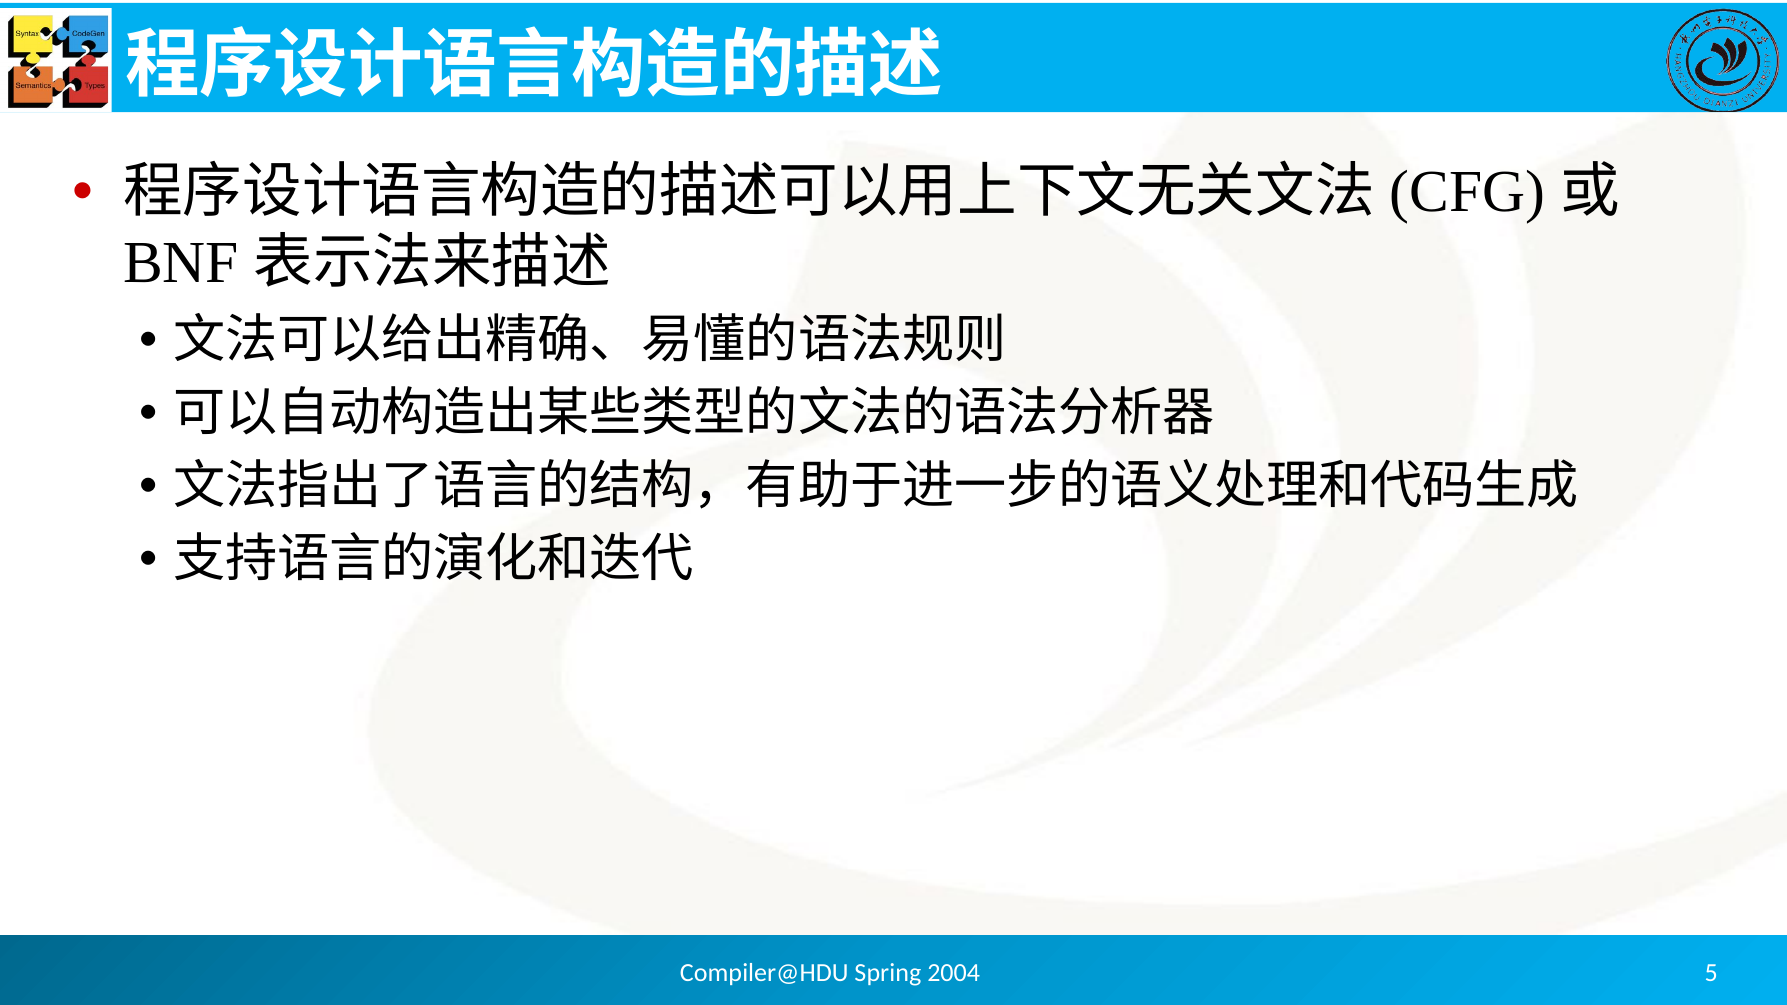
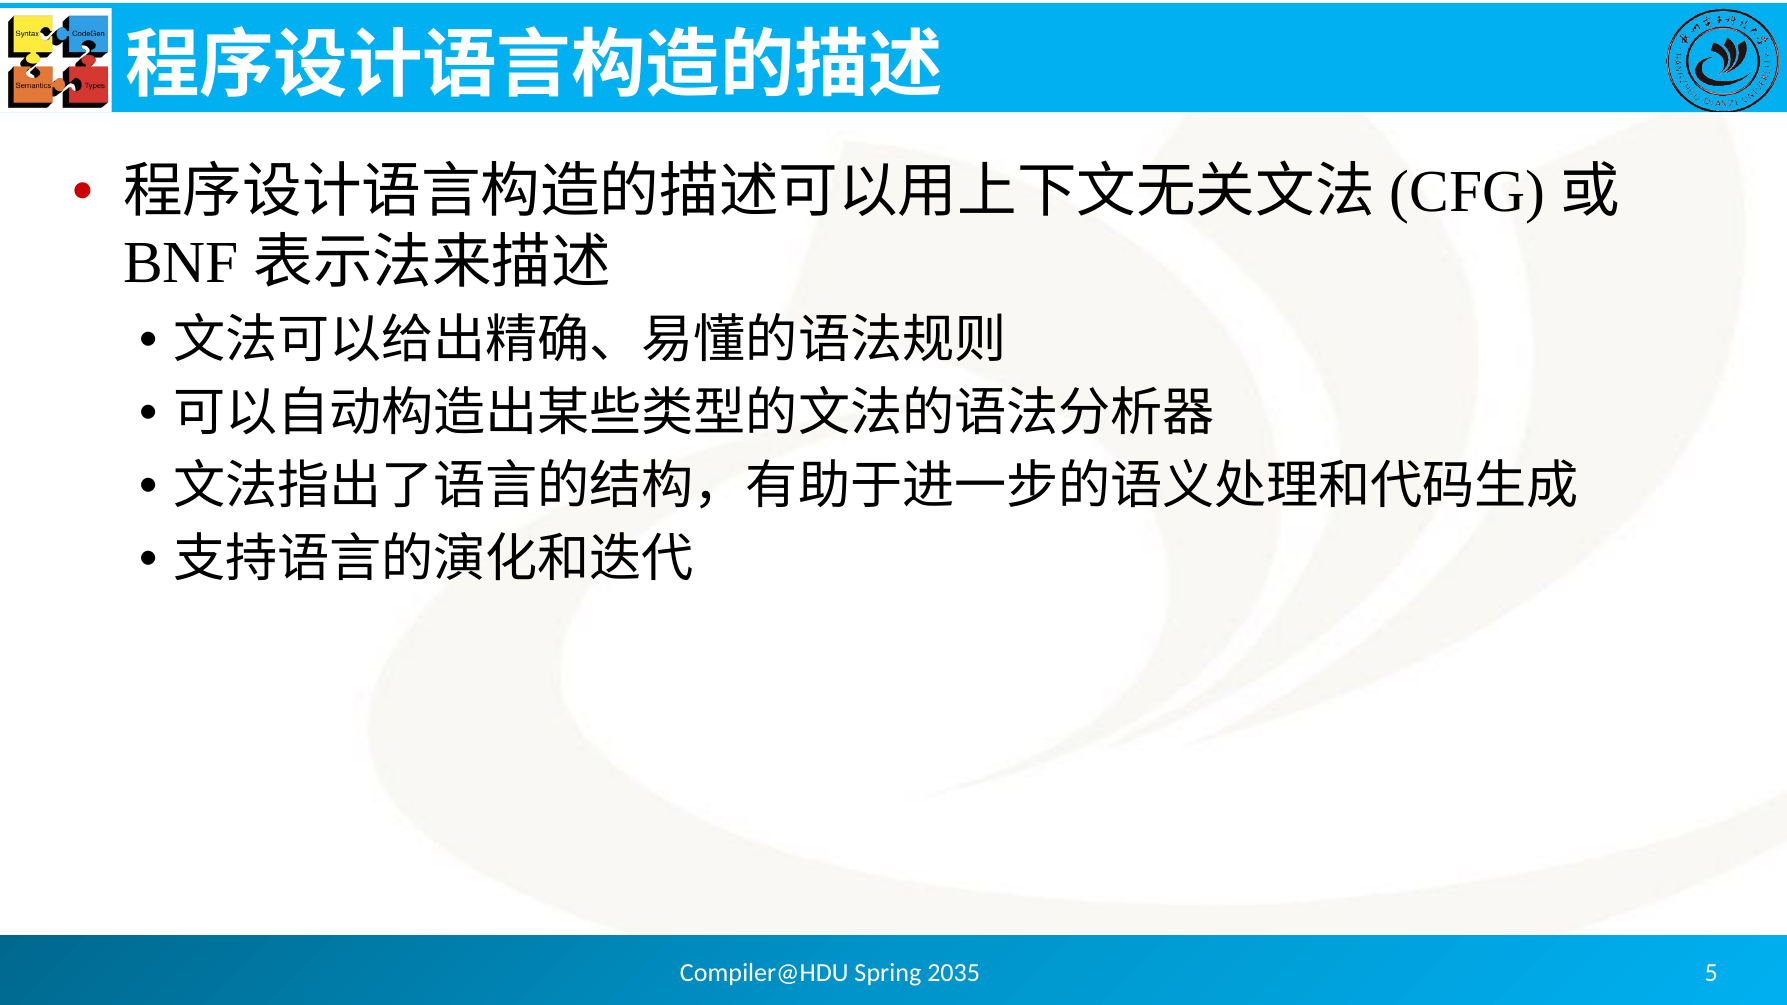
2004: 2004 -> 2035 (954, 973)
